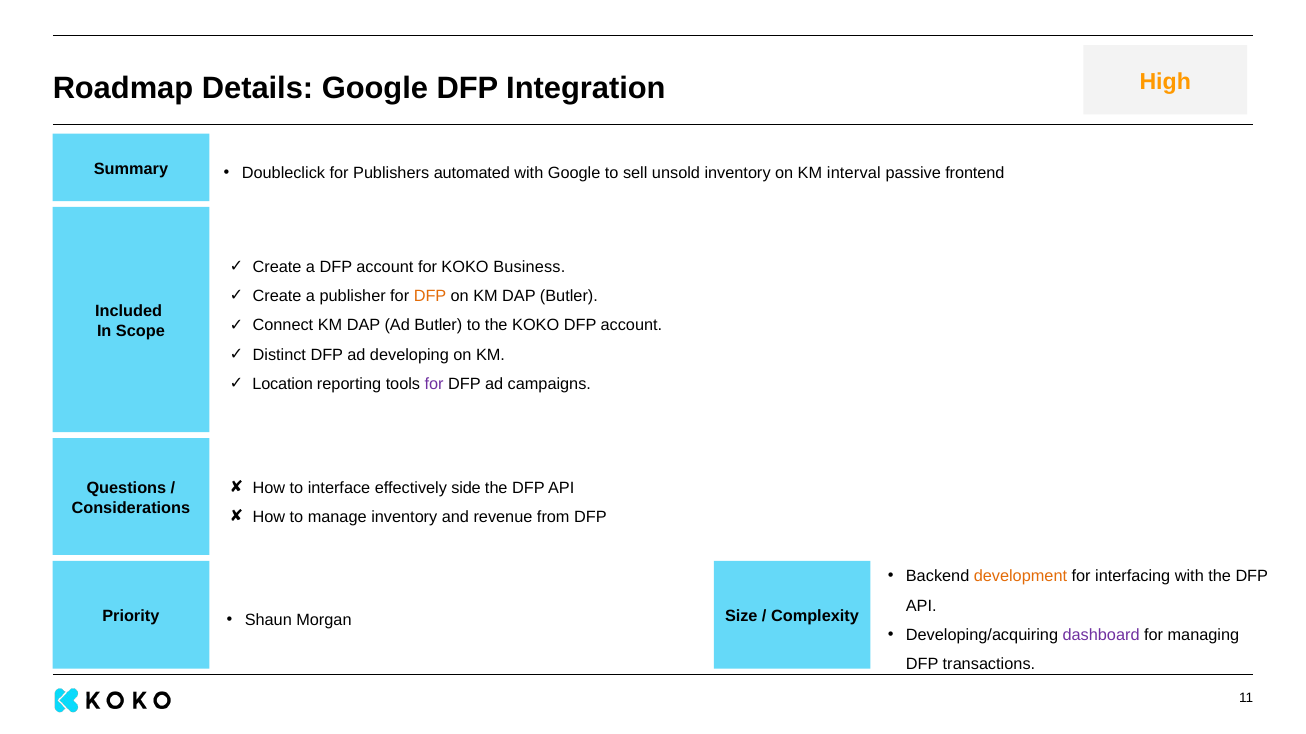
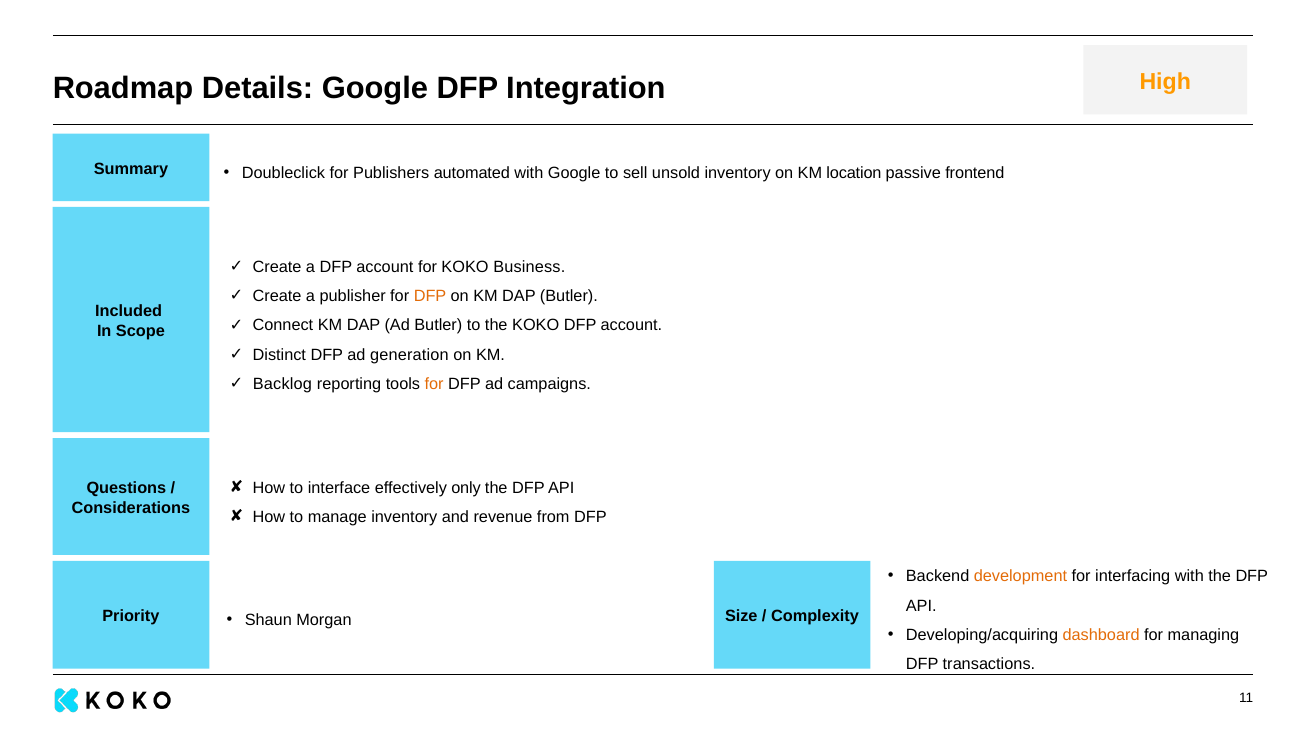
interval: interval -> location (854, 173)
developing: developing -> generation (409, 355)
Location: Location -> Backlog (282, 385)
for colour: purple -> orange (434, 385)
side: side -> only (466, 488)
dashboard colour: purple -> orange (1101, 636)
